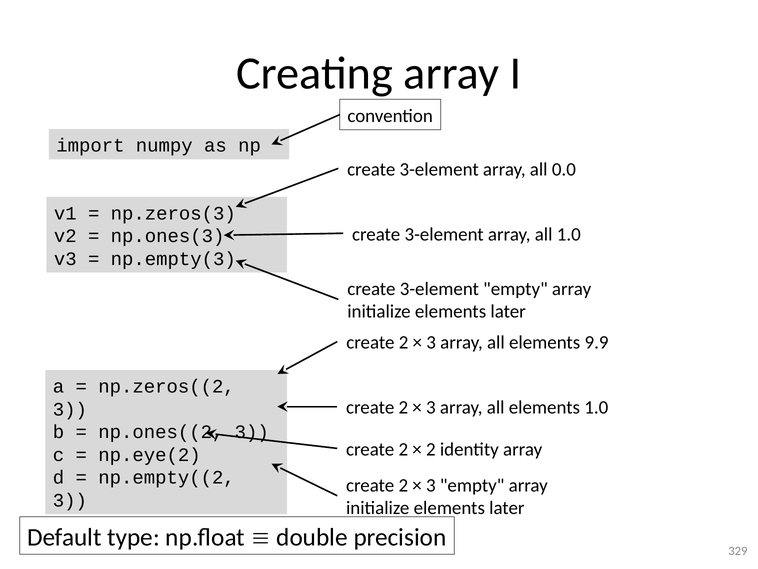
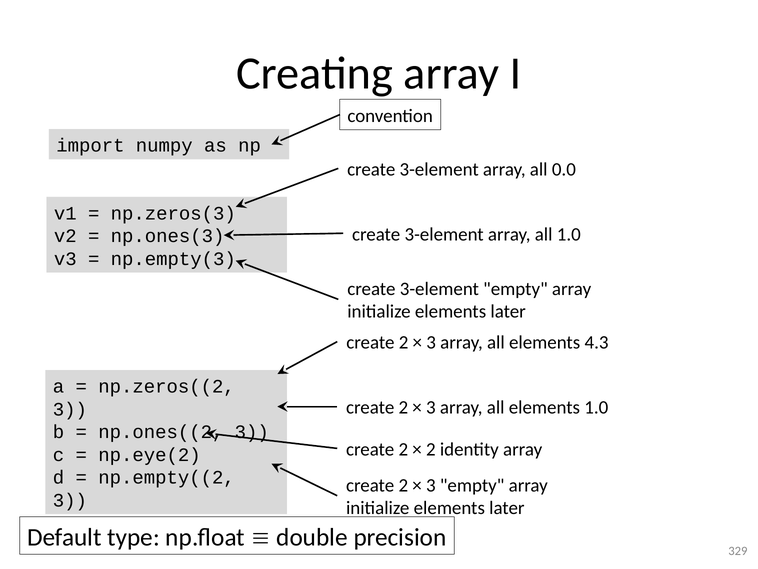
9.9: 9.9 -> 4.3 (597, 342)
